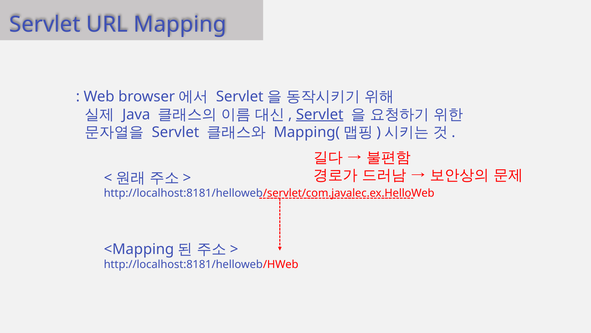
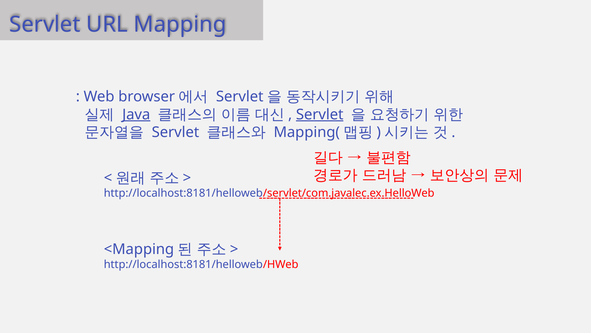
Java underline: none -> present (136, 114)
